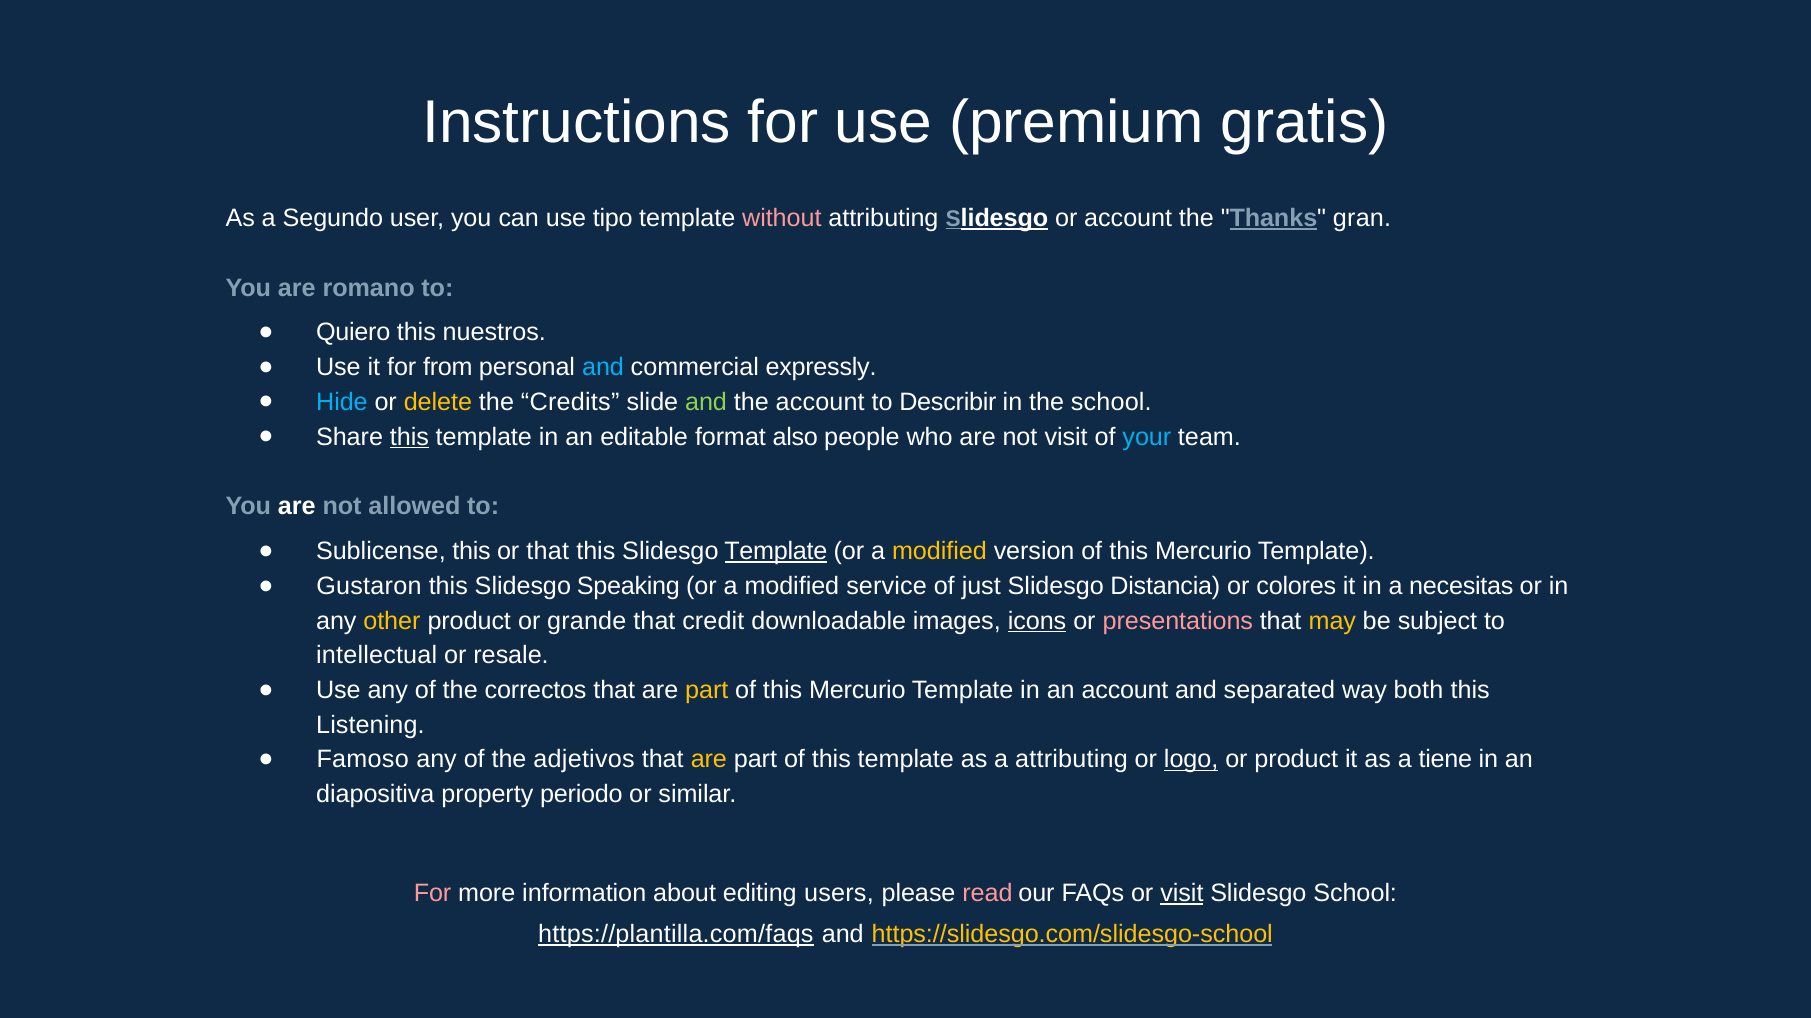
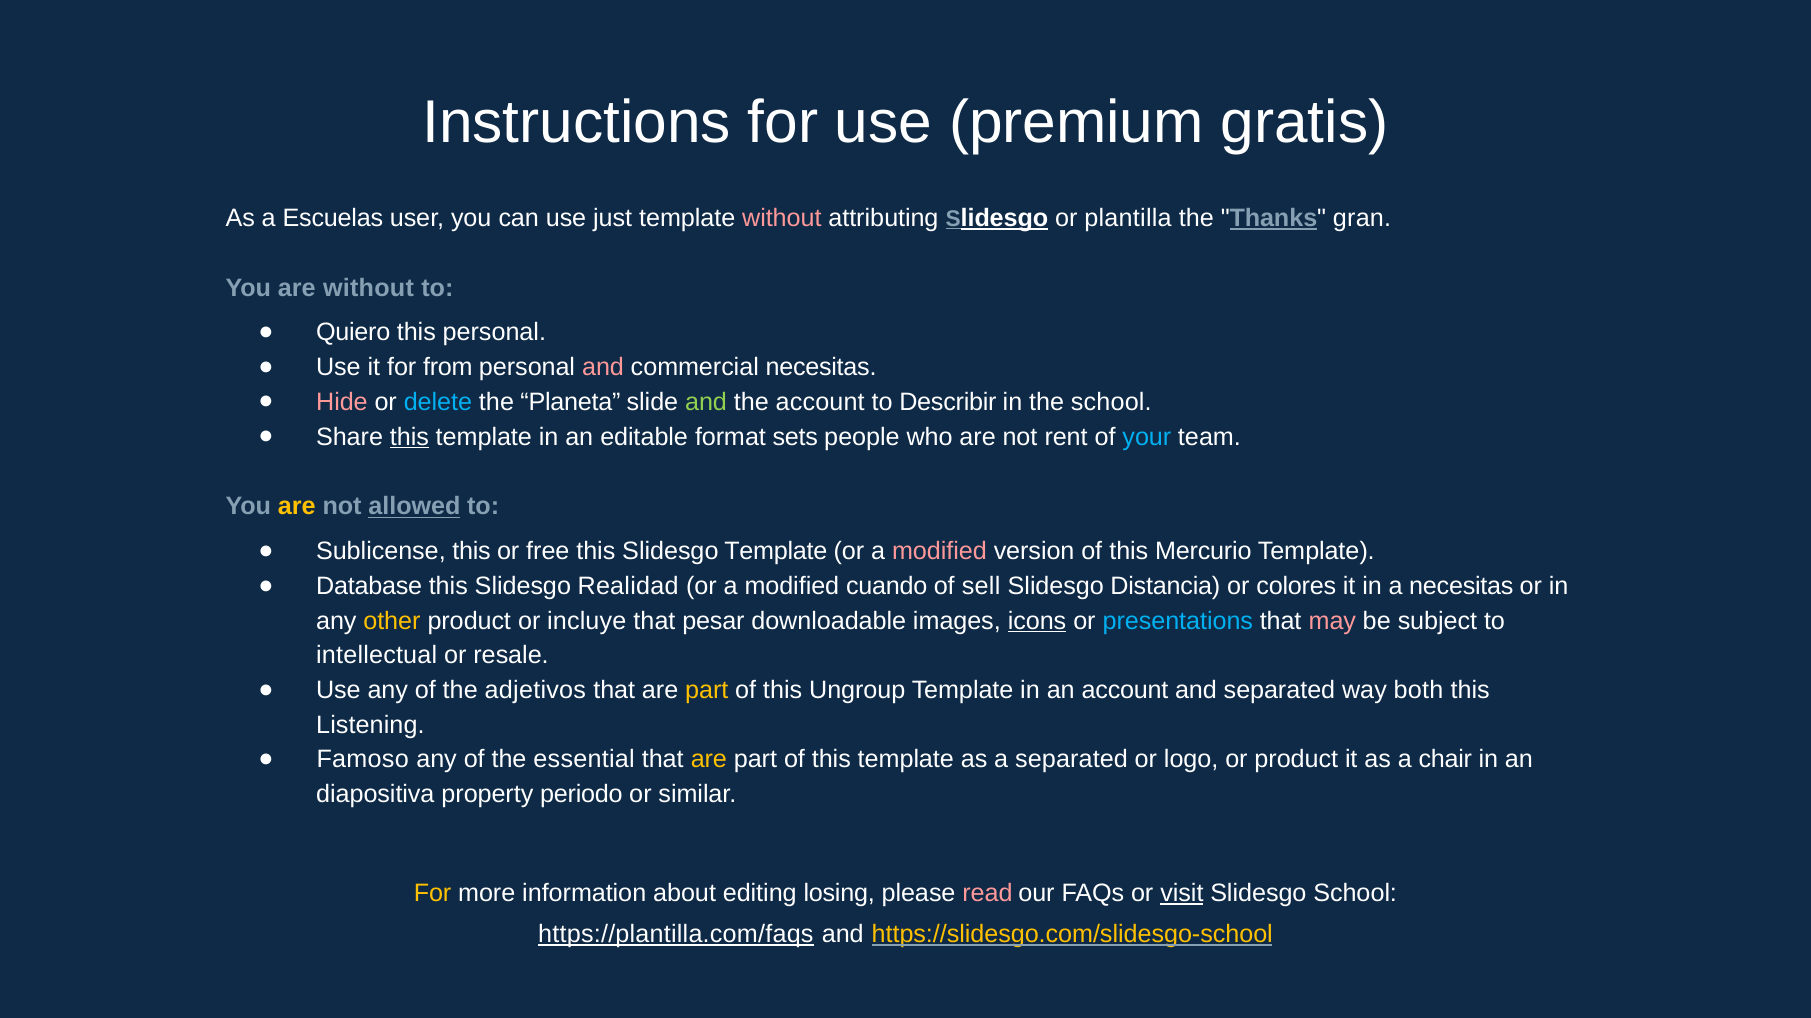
Segundo: Segundo -> Escuelas (333, 218)
tipo: tipo -> just (613, 218)
or account: account -> plantilla (1128, 218)
are romano: romano -> without (368, 288)
this nuestros: nuestros -> personal (494, 333)
and colour: light blue -> pink (603, 368)
commercial expressly: expressly -> necesitas (821, 368)
Hide colour: light blue -> pink (342, 402)
delete colour: yellow -> light blue (438, 402)
Credits: Credits -> Planeta (570, 402)
also: also -> sets (795, 437)
not visit: visit -> rent (1066, 437)
are colour: white -> yellow (297, 507)
allowed underline: none -> present (414, 507)
or that: that -> free (548, 552)
Template underline: present -> none (776, 552)
modified colour: yellow -> pink (939, 552)
Gustaron: Gustaron -> Database (369, 587)
Speaking: Speaking -> Realidad (628, 587)
service: service -> cuando (887, 587)
just: just -> sell (981, 587)
grande: grande -> incluye (587, 621)
credit: credit -> pesar (713, 621)
presentations colour: pink -> light blue (1178, 621)
may colour: yellow -> pink (1332, 621)
correctos: correctos -> adjetivos (535, 691)
Mercurio: Mercurio -> Ungroup (857, 691)
adjetivos: adjetivos -> essential (584, 760)
a attributing: attributing -> separated (1072, 760)
logo underline: present -> none (1191, 760)
tiene: tiene -> chair (1445, 760)
For colour: pink -> yellow (433, 894)
users: users -> losing (839, 894)
